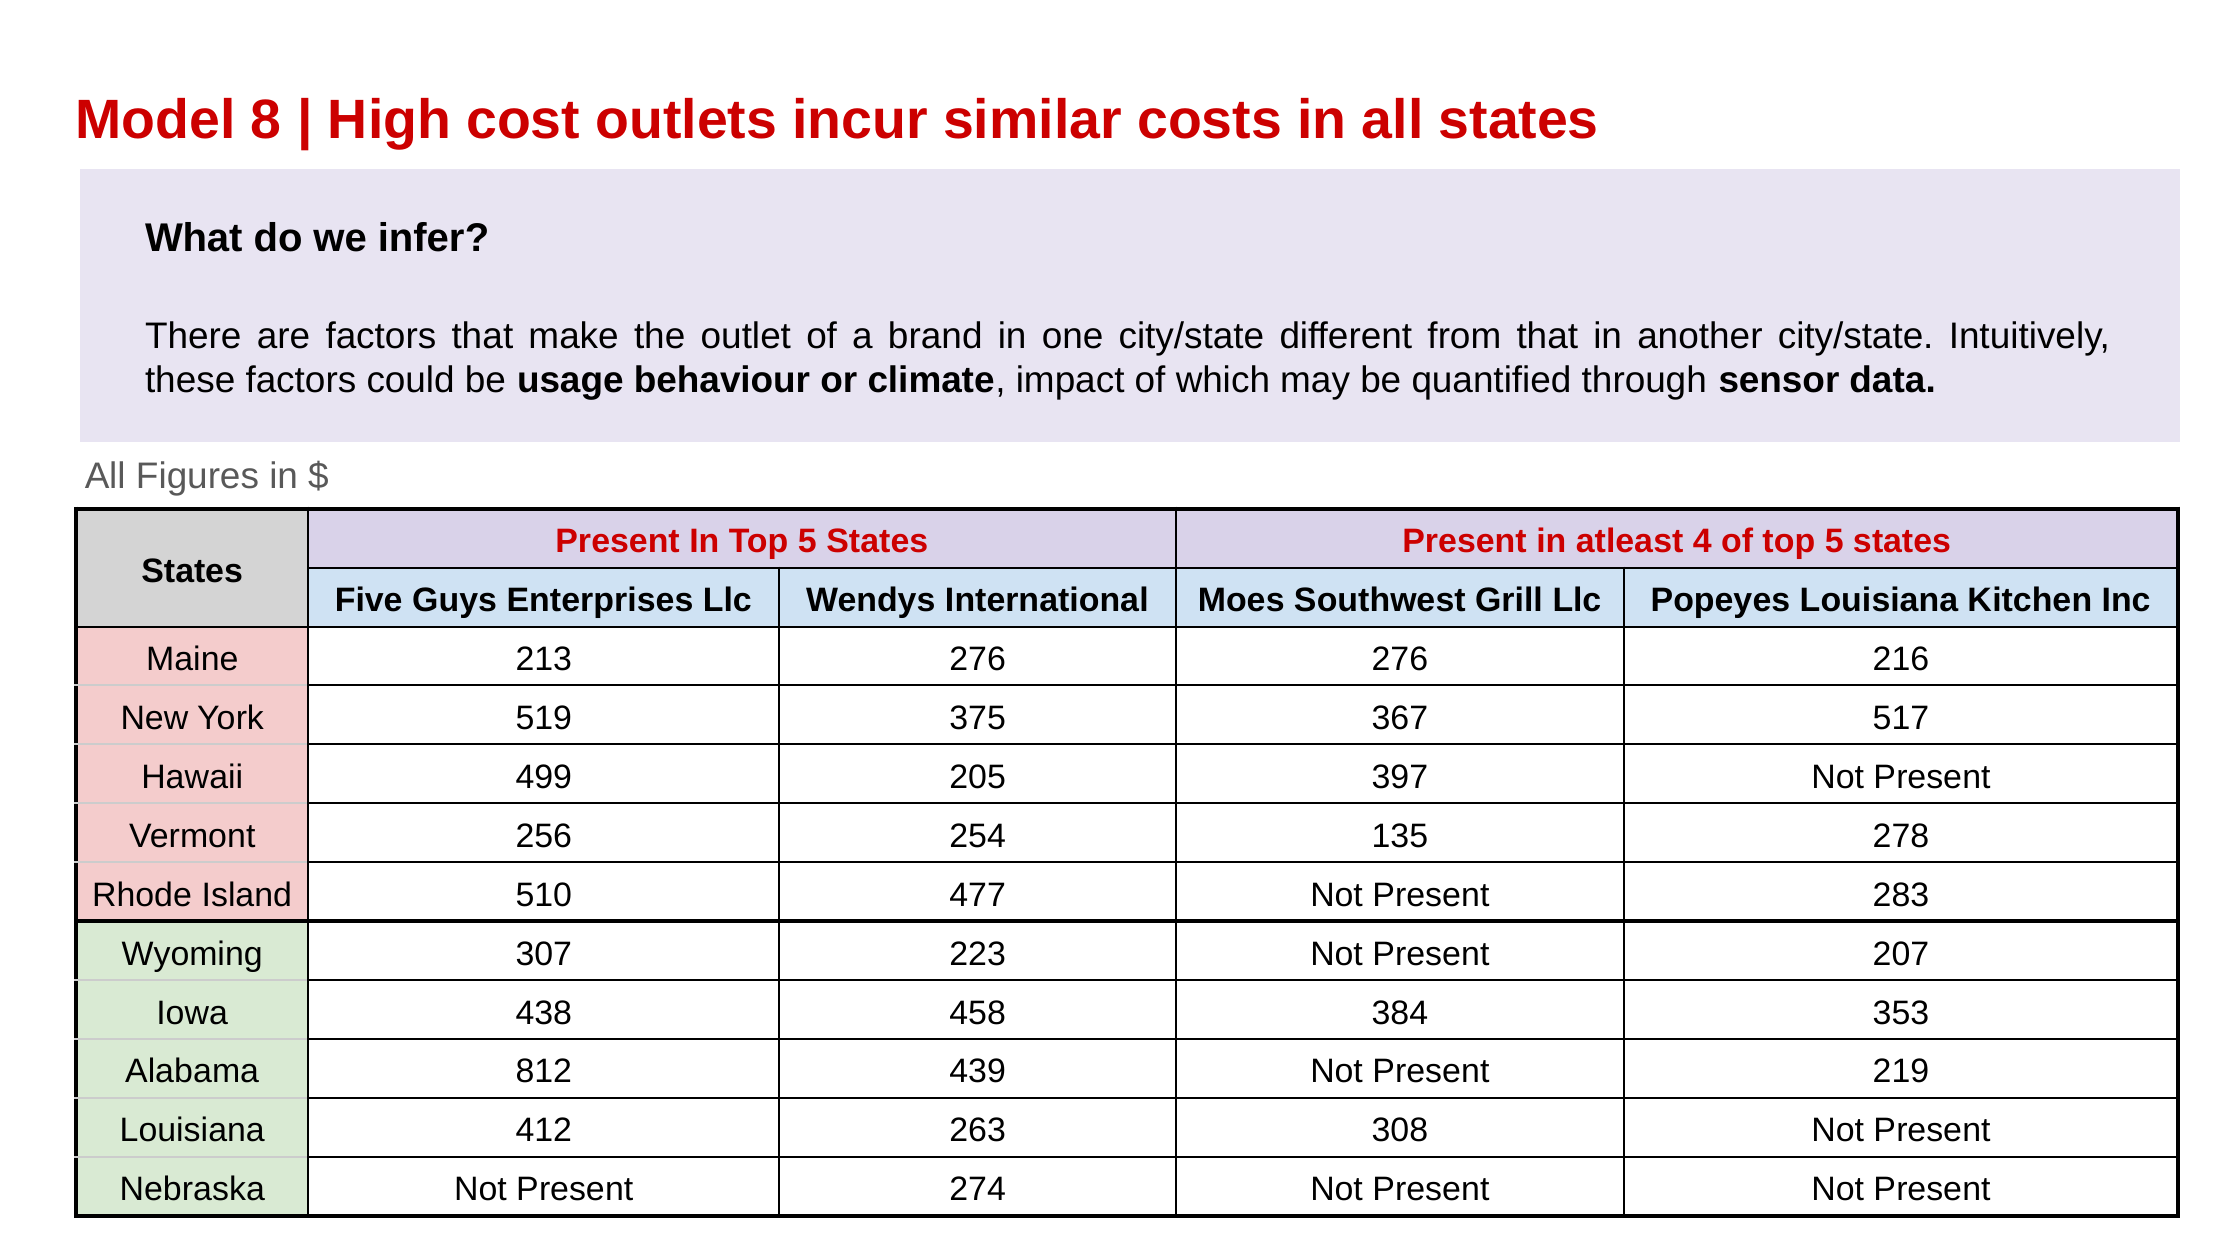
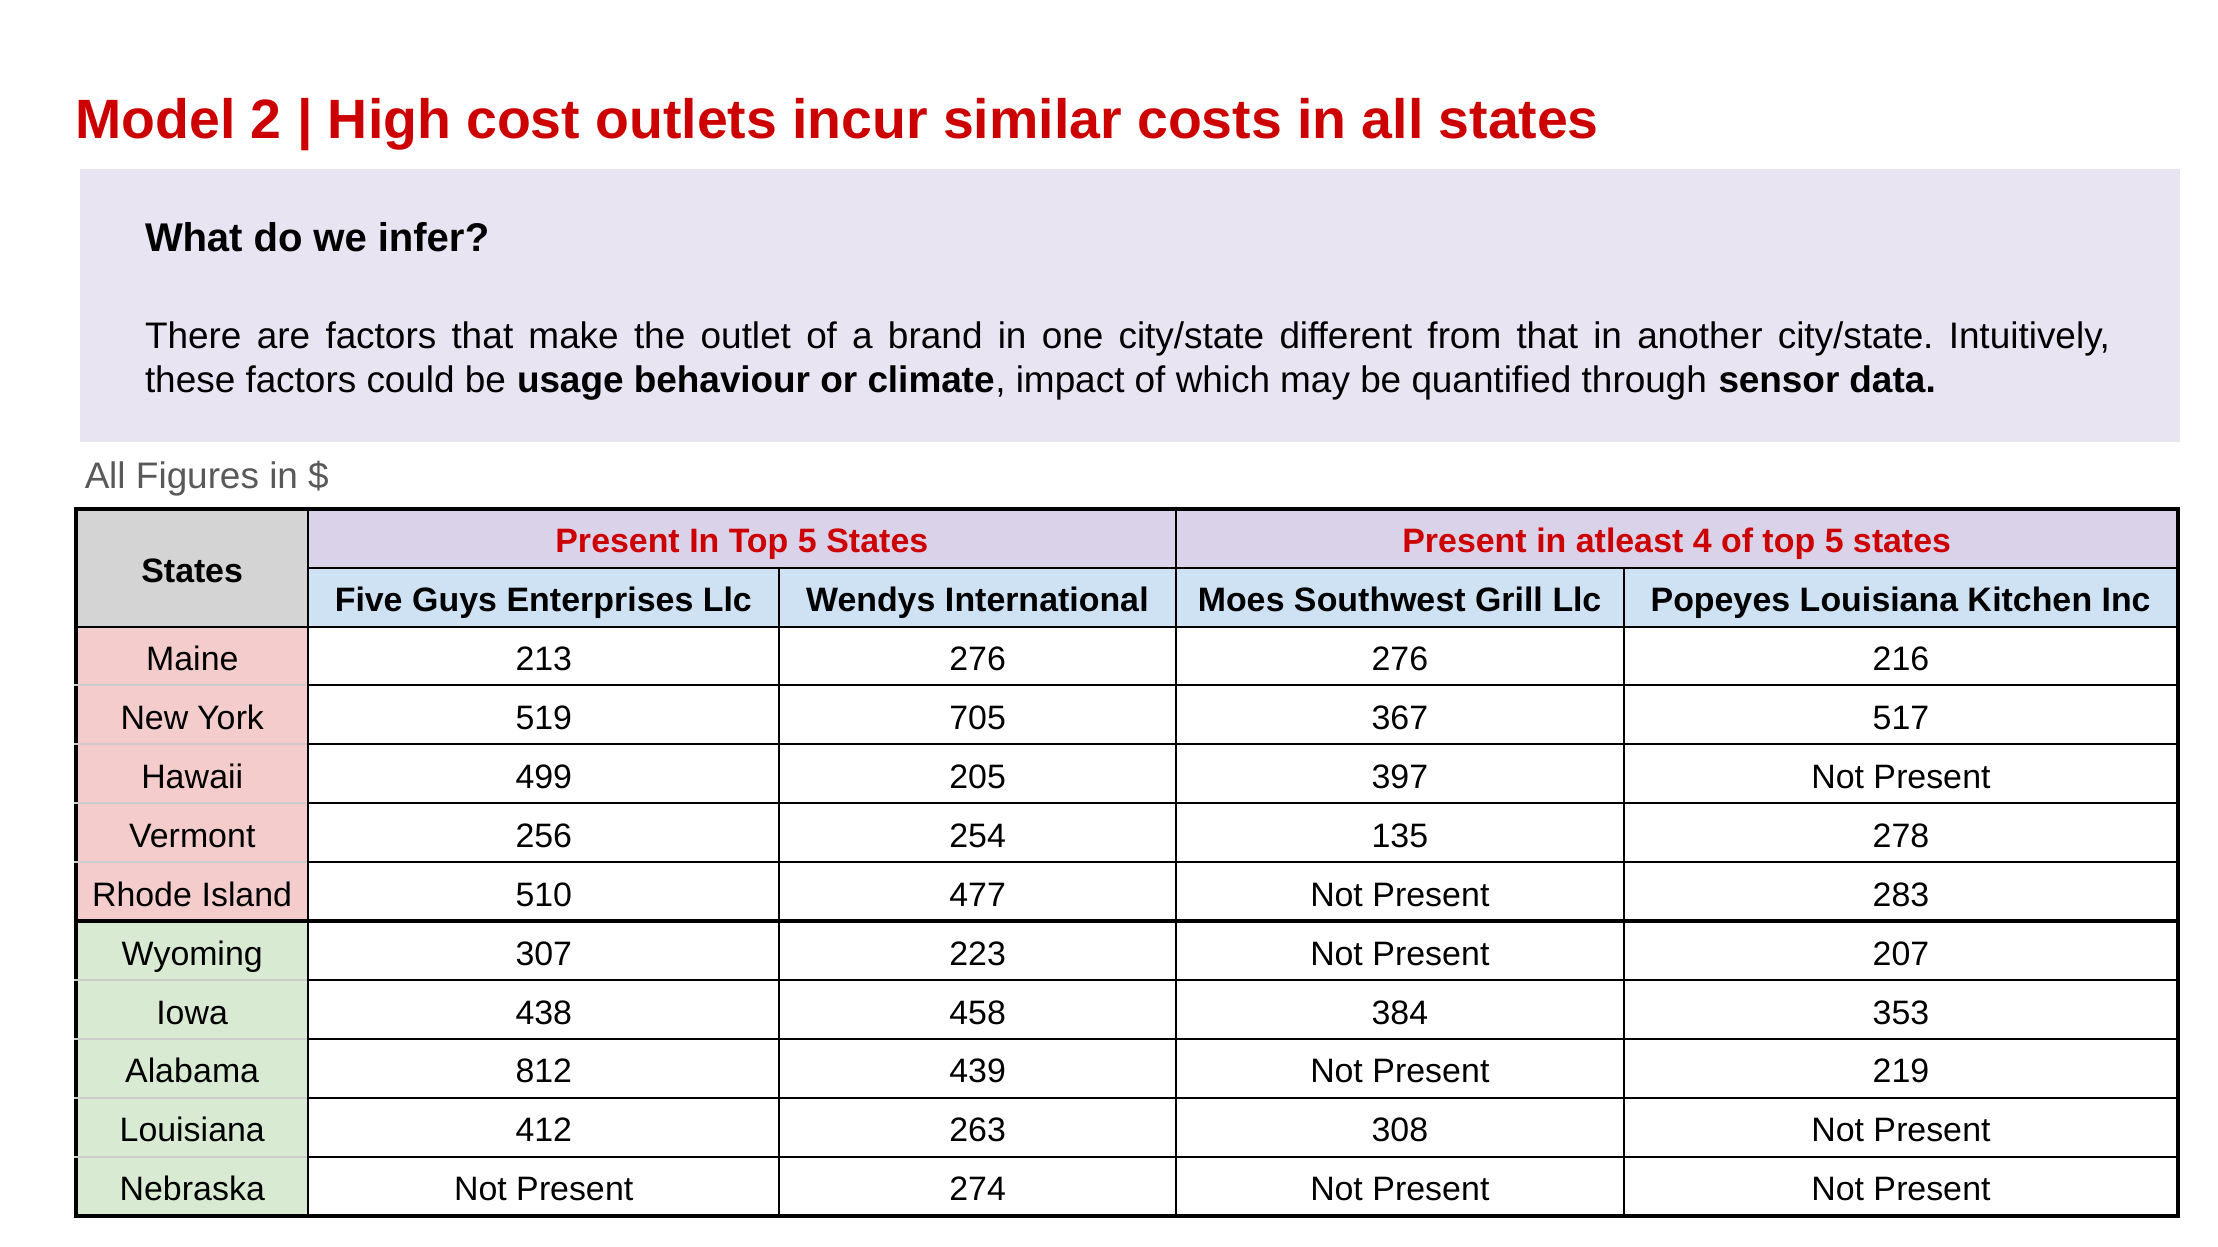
8: 8 -> 2 (266, 120)
375: 375 -> 705 (978, 719)
